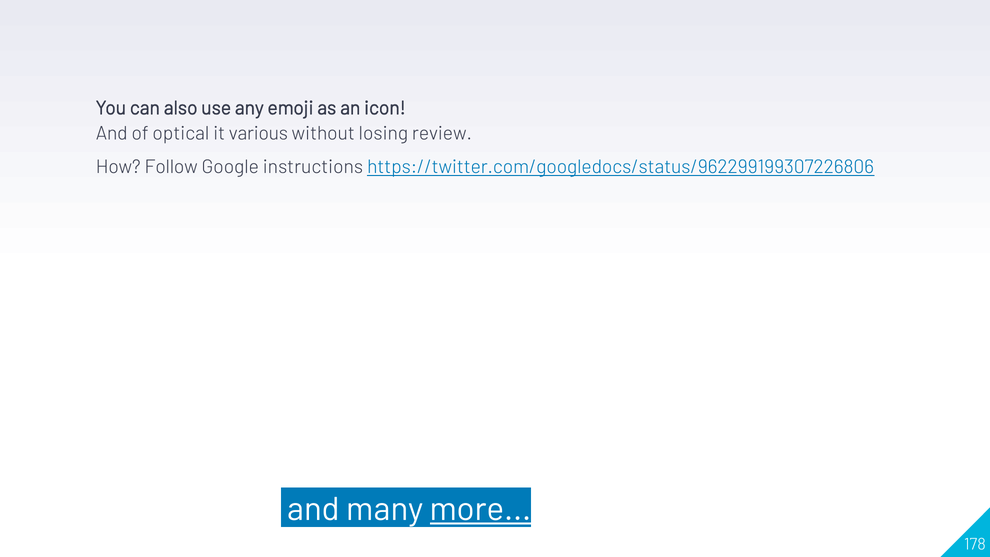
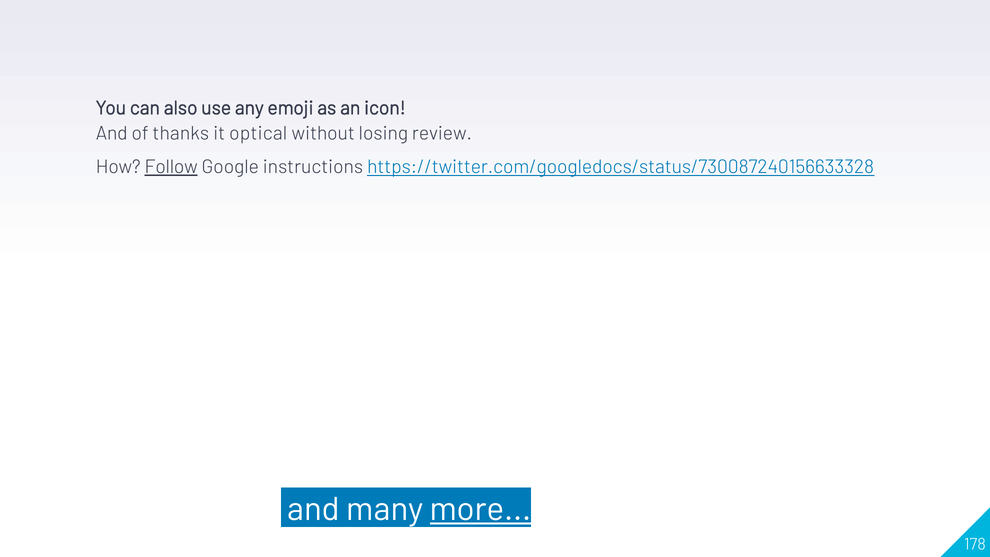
optical: optical -> thanks (181, 133)
various: various -> optical (258, 133)
Follow underline: none -> present (171, 167)
https://twitter.com/googledocs/status/962299199307226806: https://twitter.com/googledocs/status/962299199307226806 -> https://twitter.com/googledocs/status/730087240156633328 (621, 167)
